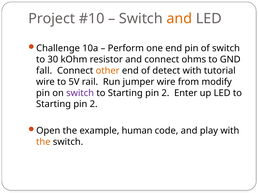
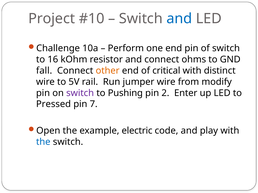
and colour: orange -> blue (179, 19)
30: 30 -> 16 (53, 60)
detect: detect -> critical (166, 71)
tutorial: tutorial -> distinct (220, 71)
Starting: Starting -> Pushing (125, 93)
Starting: Starting -> Pressed (54, 104)
2: 2 -> 7 (94, 104)
human: human -> electric (137, 131)
the colour: orange -> blue (43, 142)
